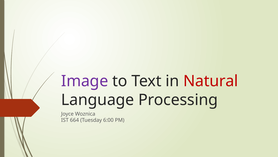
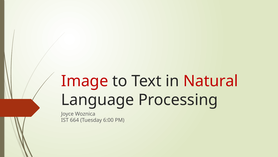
Image colour: purple -> red (85, 81)
